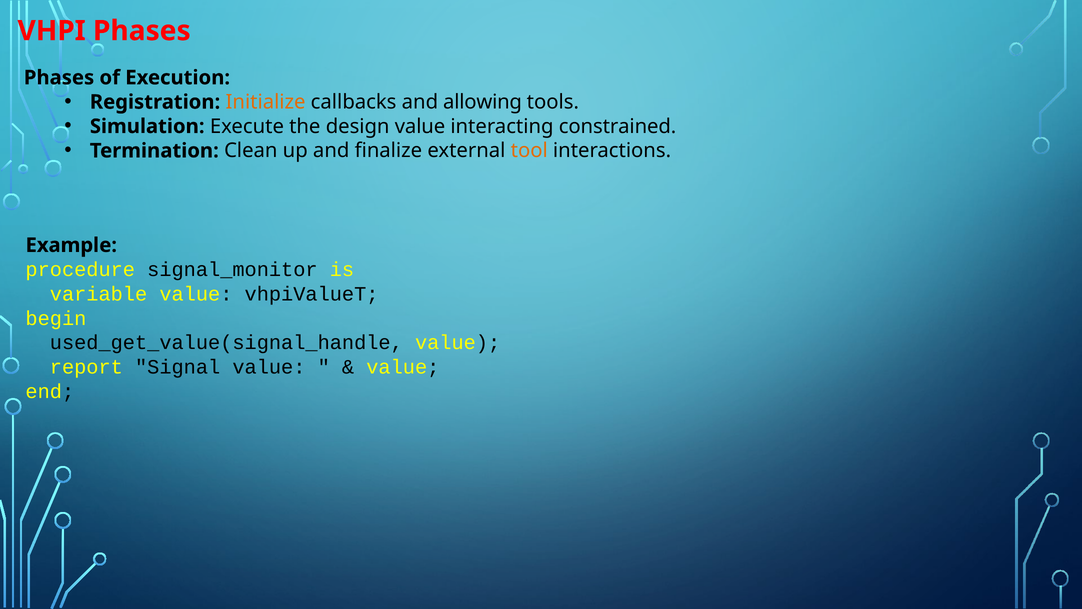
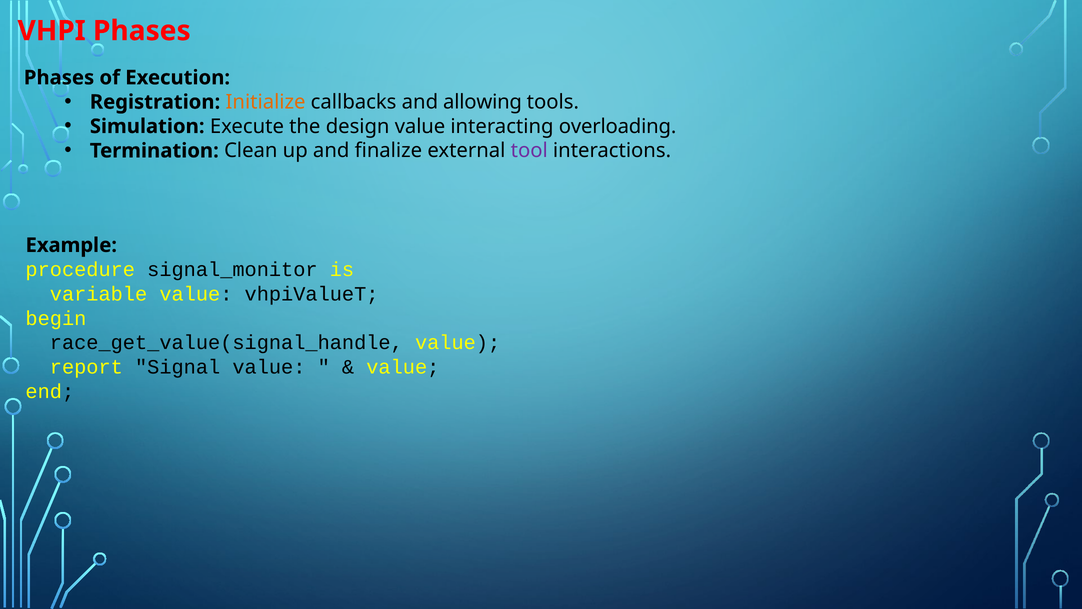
constrained: constrained -> overloading (618, 126)
tool colour: orange -> purple (529, 151)
used_get_value(signal_handle: used_get_value(signal_handle -> race_get_value(signal_handle (226, 342)
